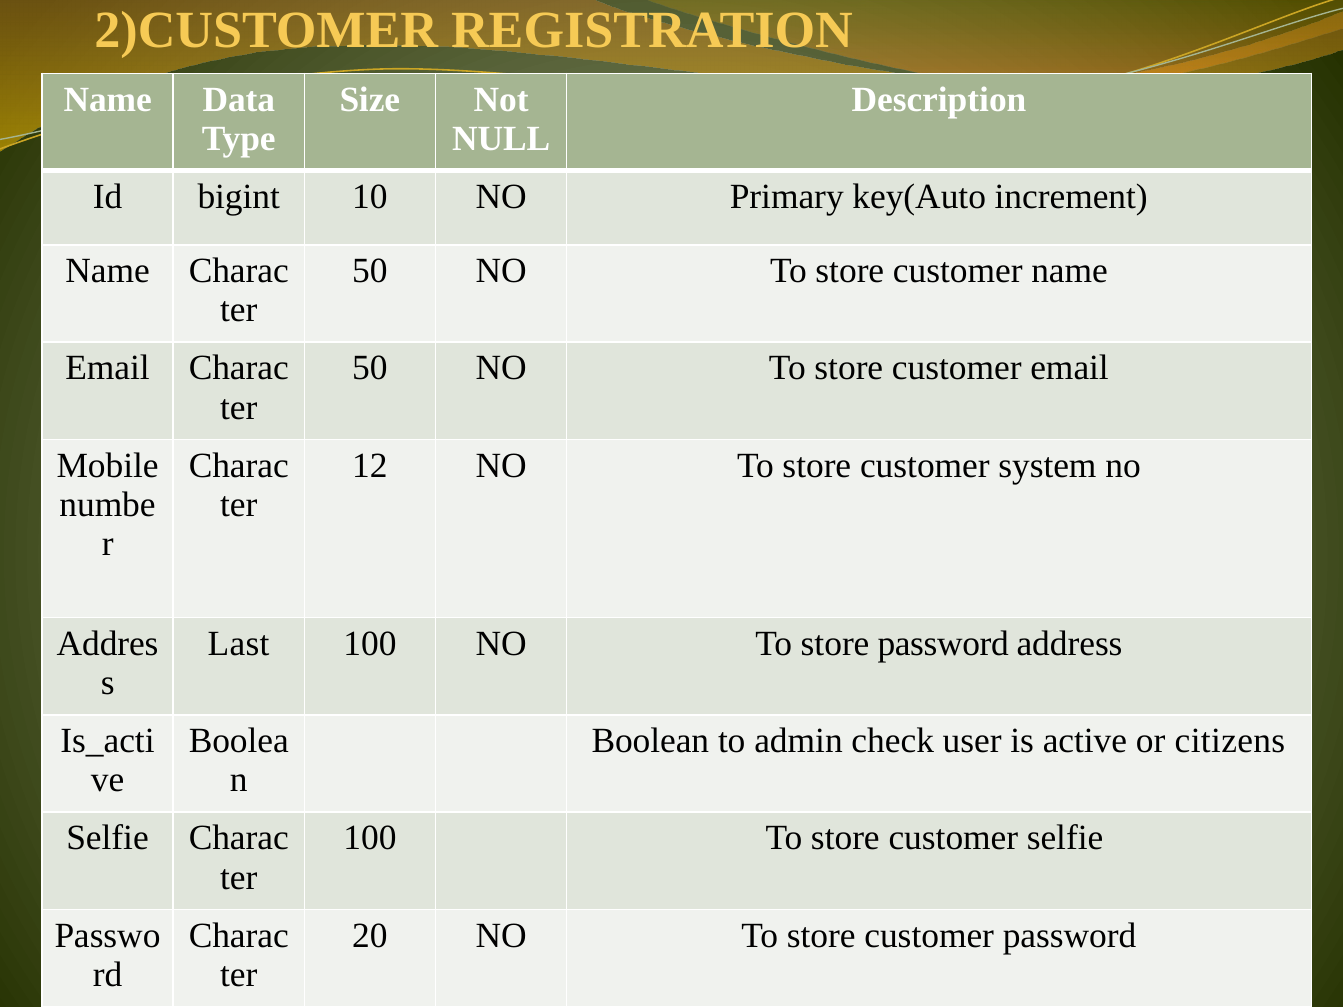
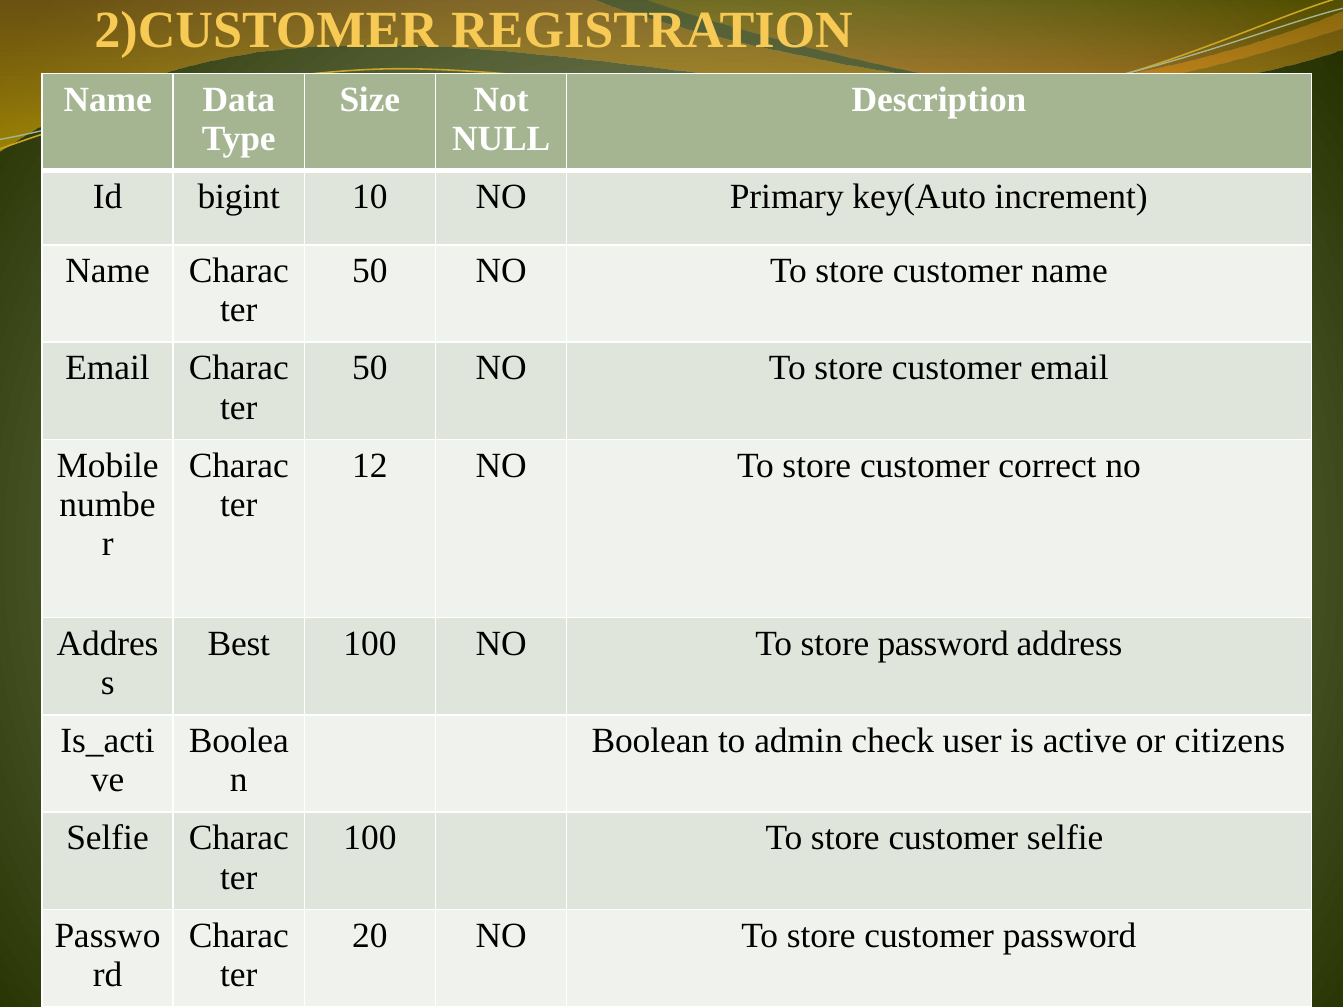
system: system -> correct (1047, 466)
Last: Last -> Best (239, 644)
